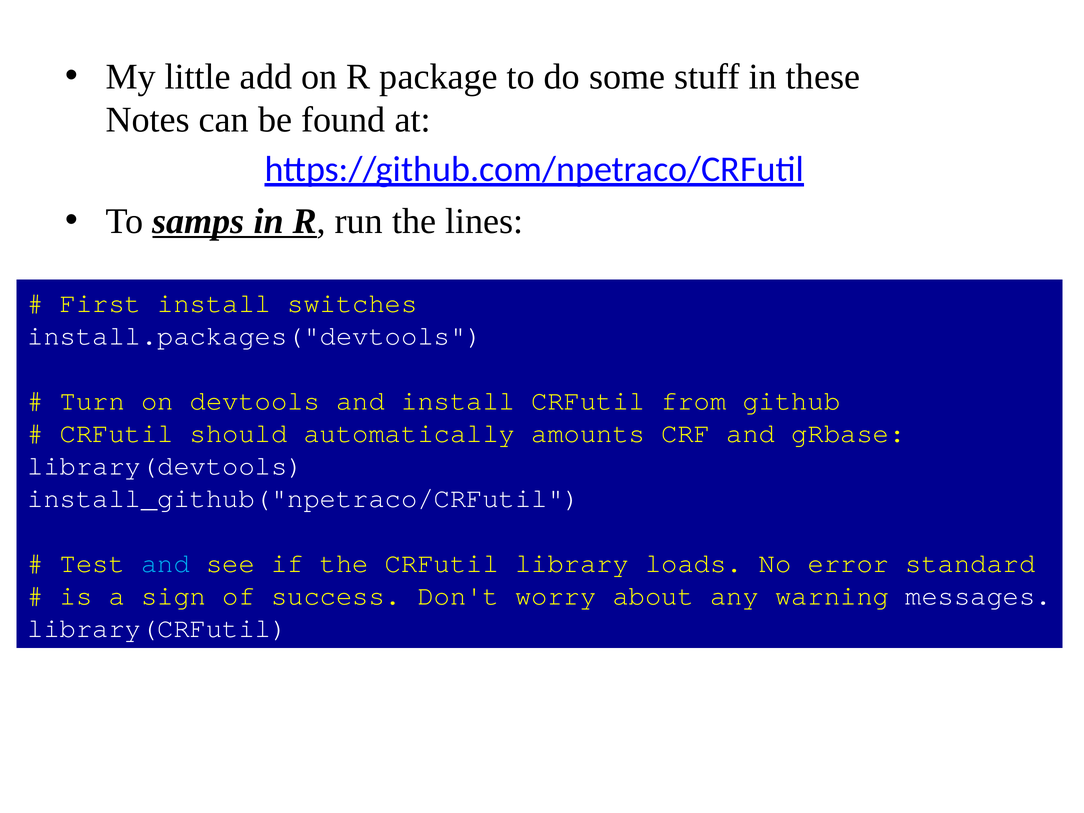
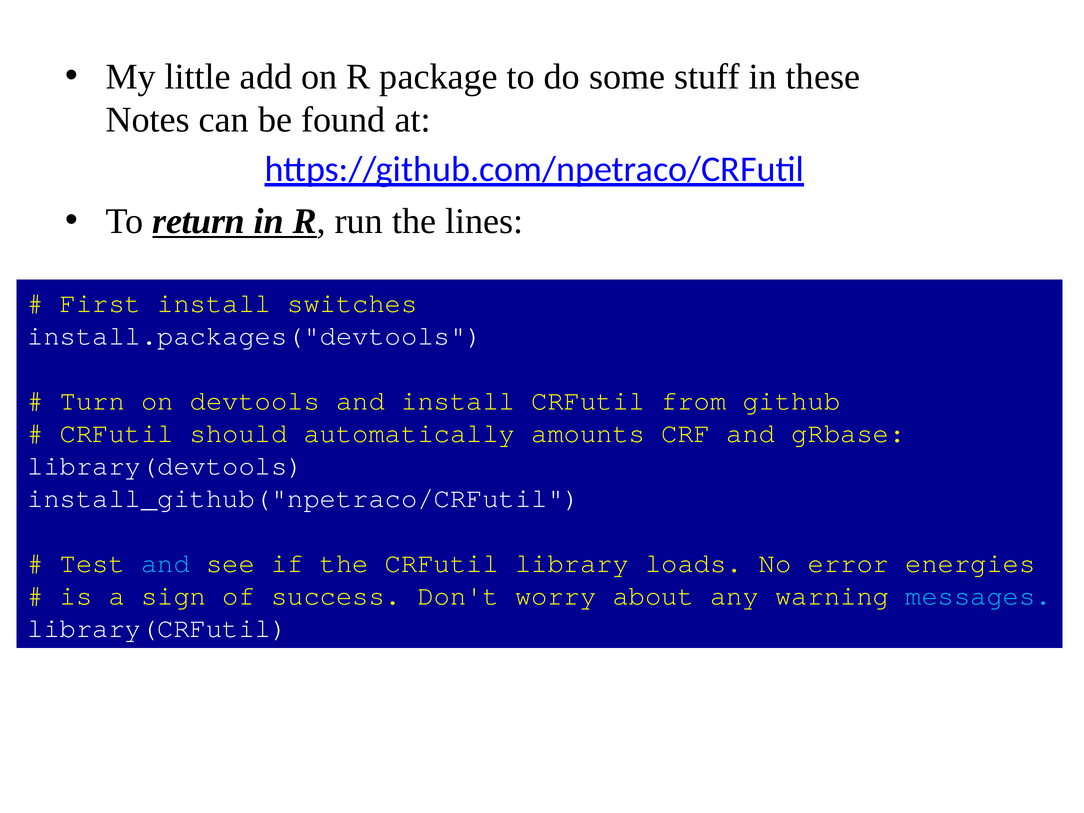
samps: samps -> return (199, 221)
standard: standard -> energies (970, 563)
messages colour: white -> light blue (978, 596)
